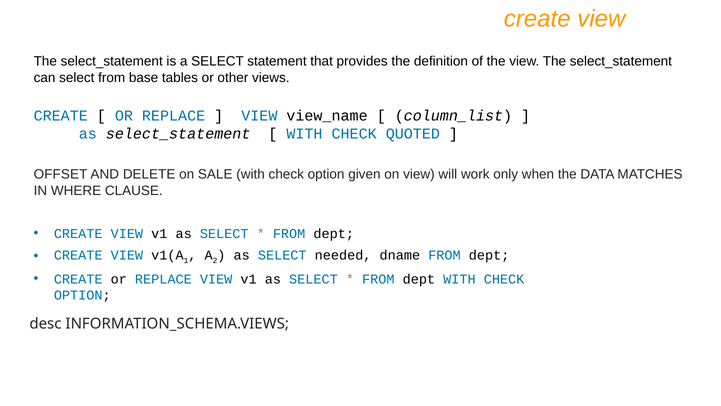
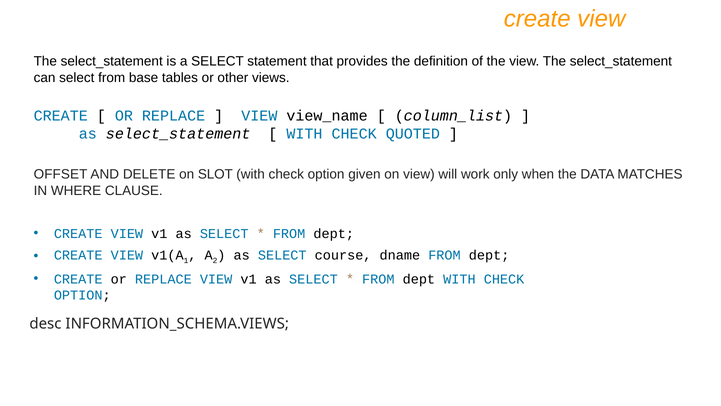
SALE: SALE -> SLOT (215, 174)
needed: needed -> course (343, 255)
